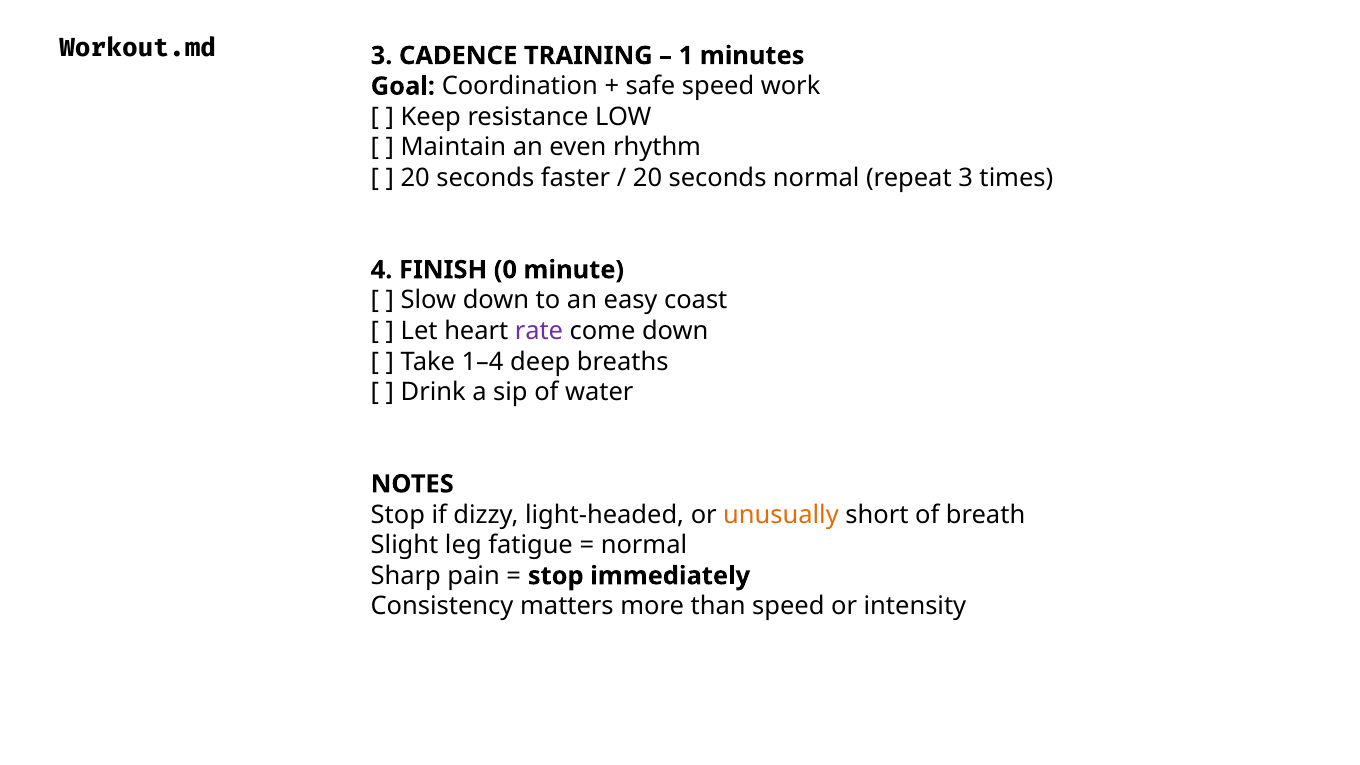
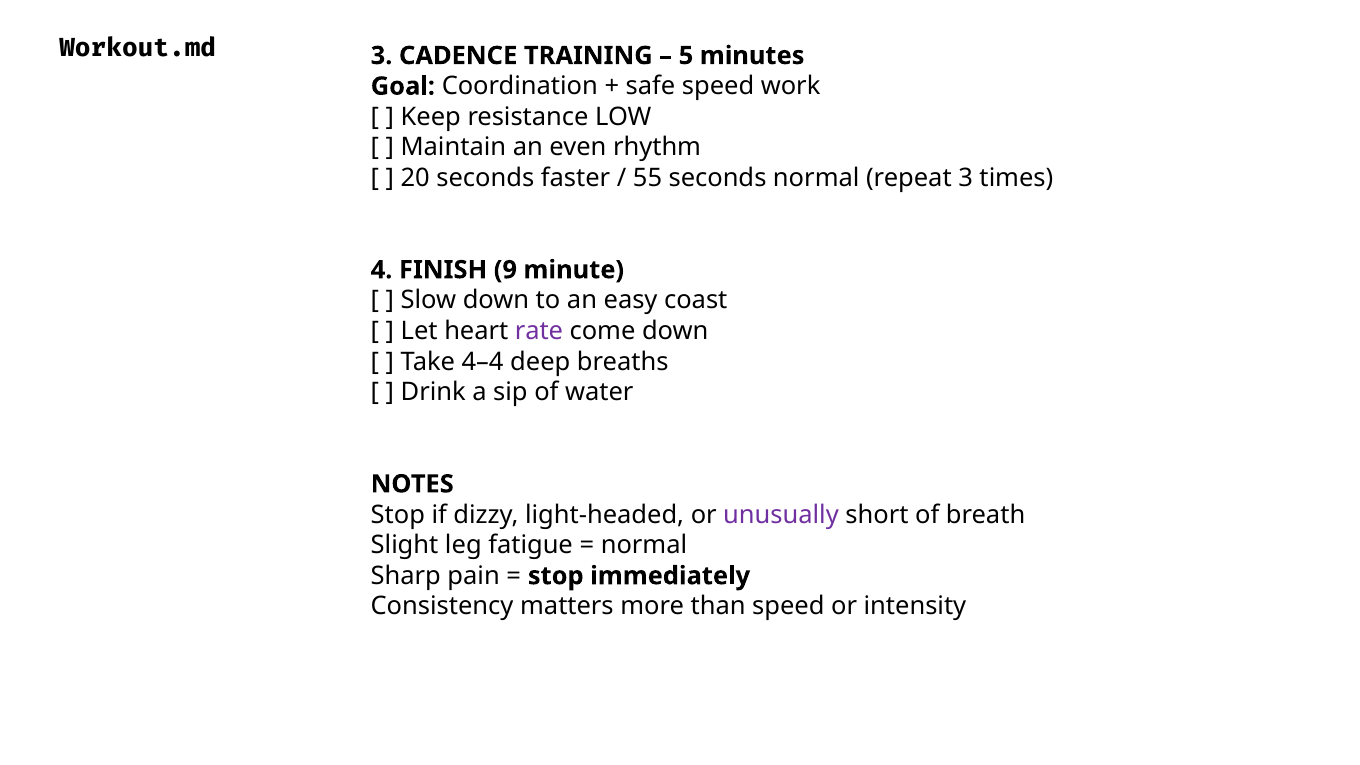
1: 1 -> 5 (686, 56)
20: 20 -> 55 (648, 178)
FINISH 0: 0 -> 9 (505, 270)
1–4: 1–4 -> 4–4 (483, 362)
unusually colour: orange -> purple (781, 515)
